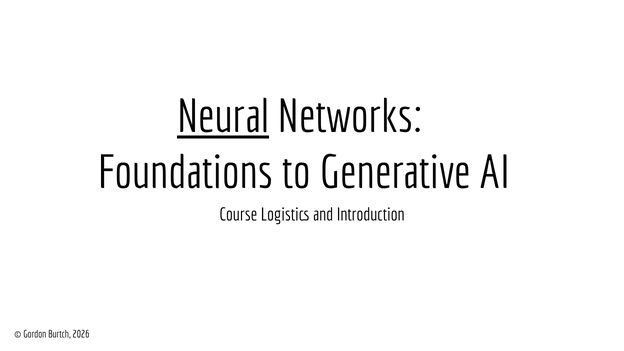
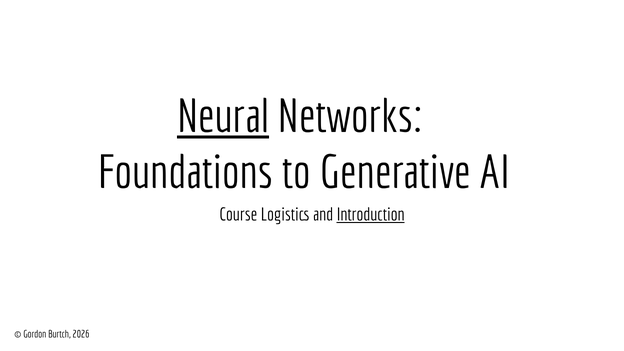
Introduction underline: none -> present (371, 215)
